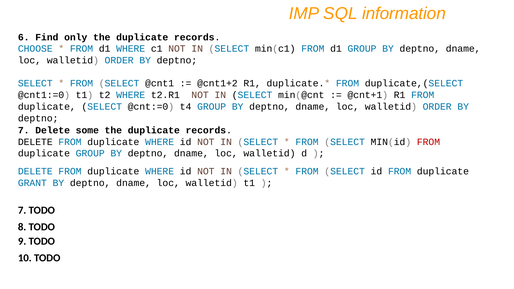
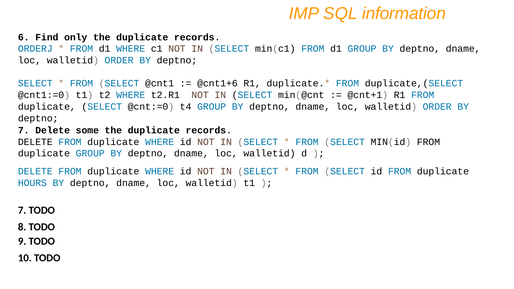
CHOOSE: CHOOSE -> ORDERJ (35, 49)
@cnt1+2: @cnt1+2 -> @cnt1+6 (217, 84)
FROM colour: red -> black (428, 142)
GRANT: GRANT -> HOURS (32, 183)
